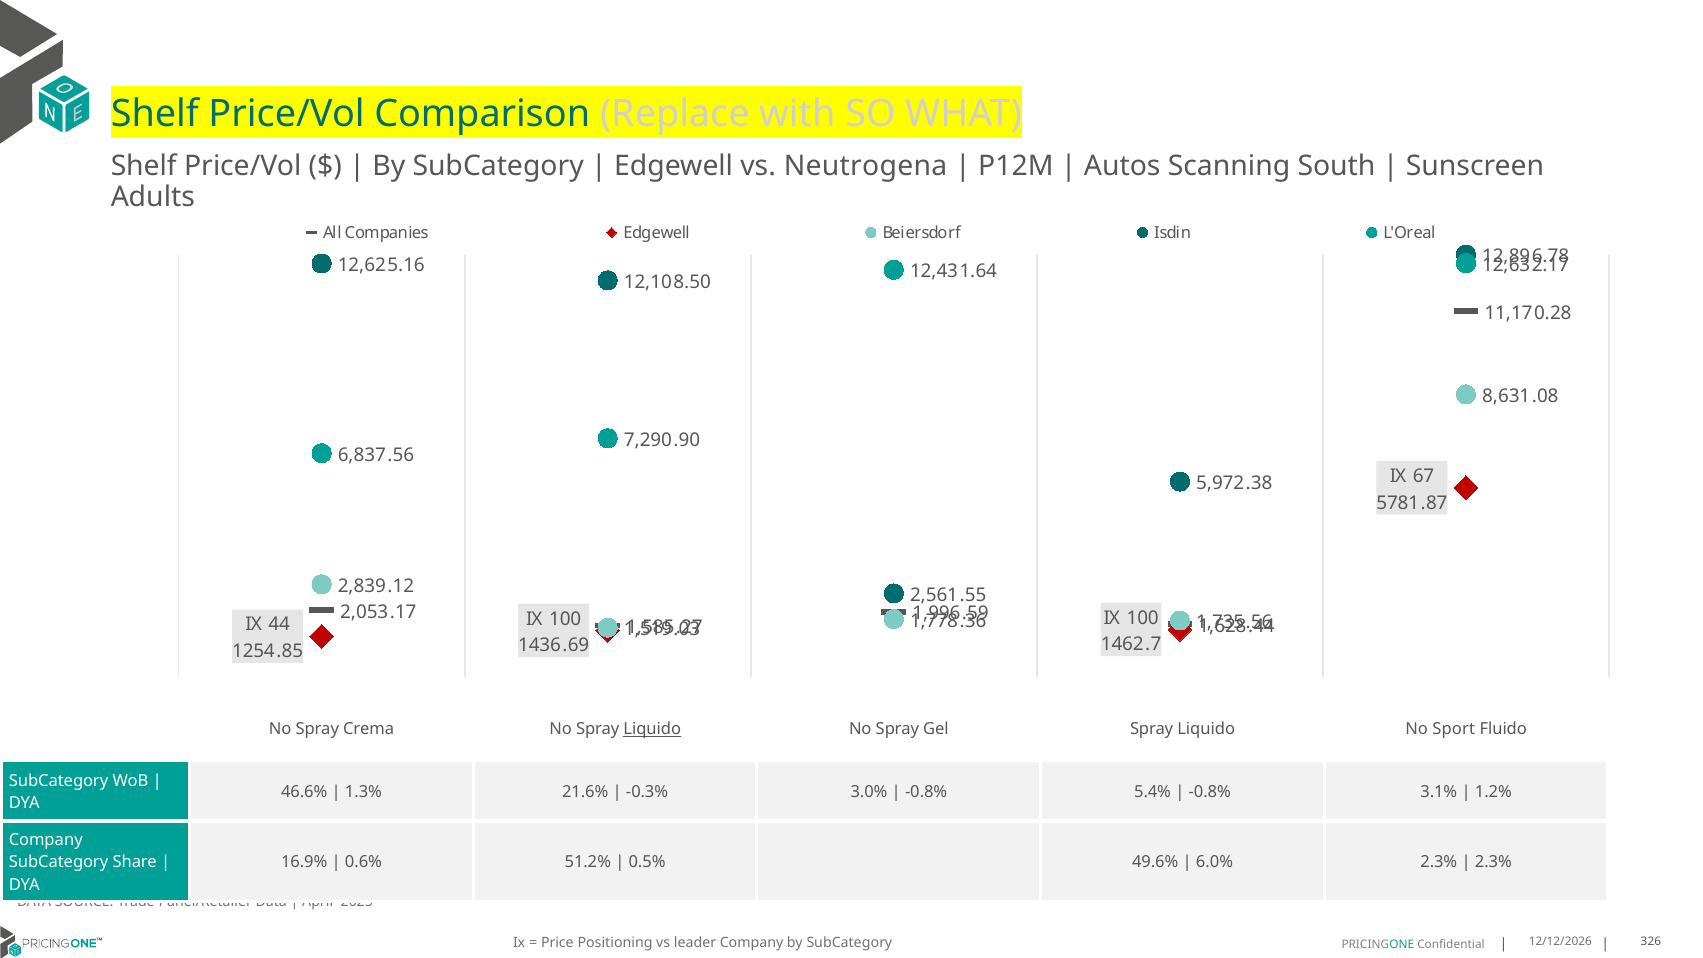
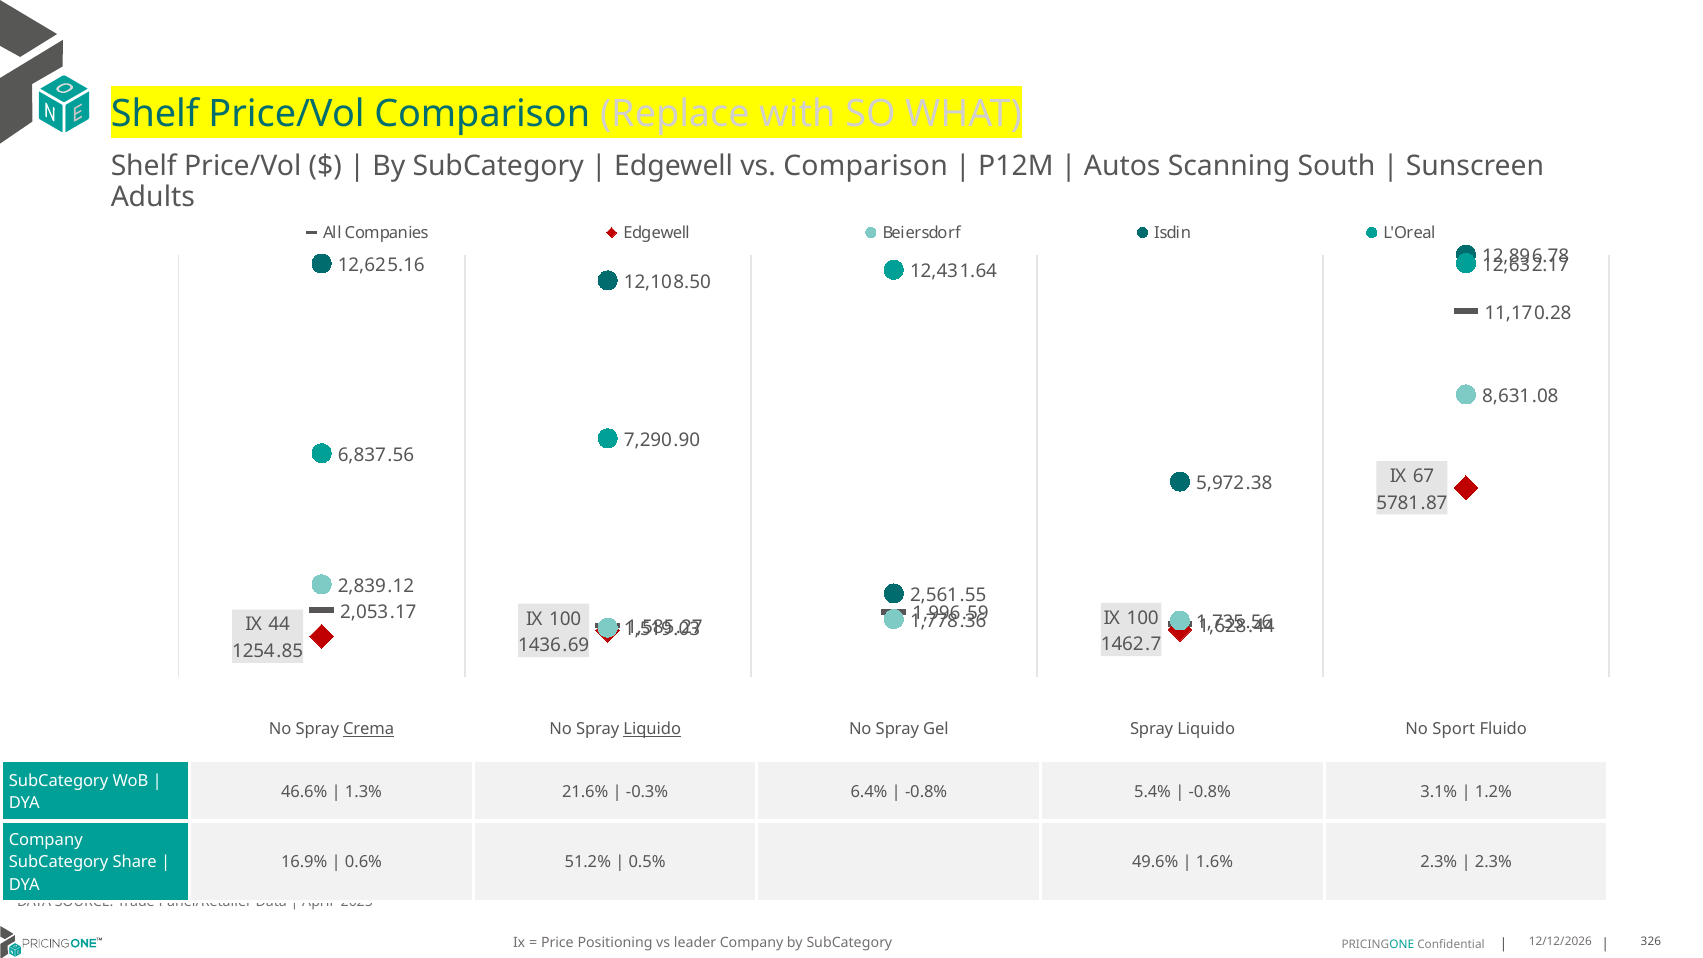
vs Neutrogena: Neutrogena -> Comparison (866, 166)
Crema underline: none -> present (369, 729)
3.0%: 3.0% -> 6.4% (869, 792)
6.0%: 6.0% -> 1.6% (1215, 862)
